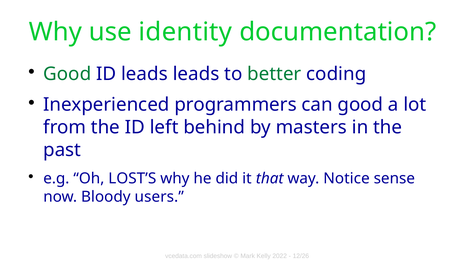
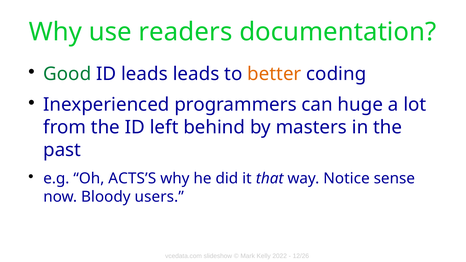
identity: identity -> readers (185, 32)
better colour: green -> orange (274, 74)
can good: good -> huge (360, 105)
LOST’S: LOST’S -> ACTS’S (132, 178)
